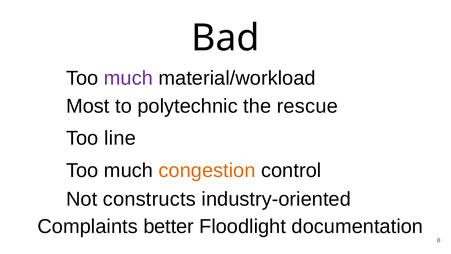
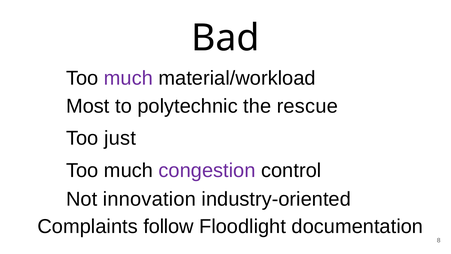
line: line -> just (120, 138)
congestion colour: orange -> purple (207, 170)
constructs: constructs -> innovation (149, 199)
better: better -> follow (169, 226)
